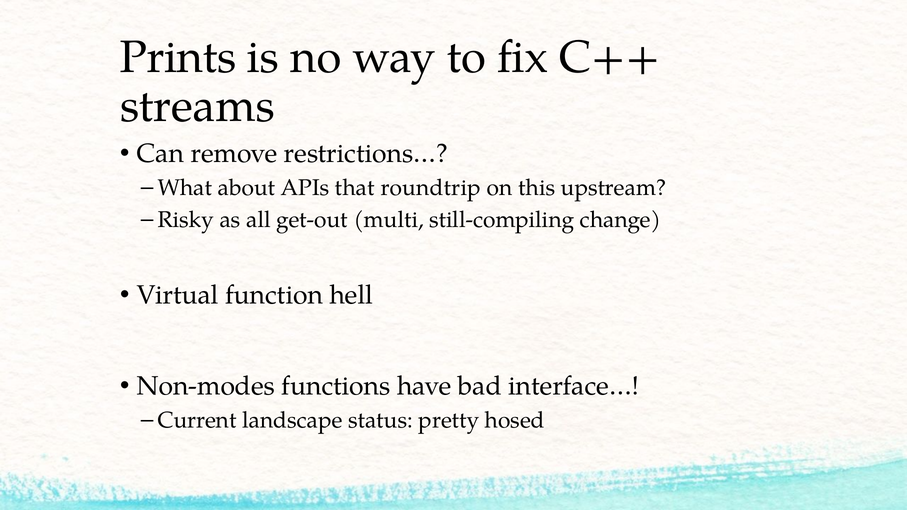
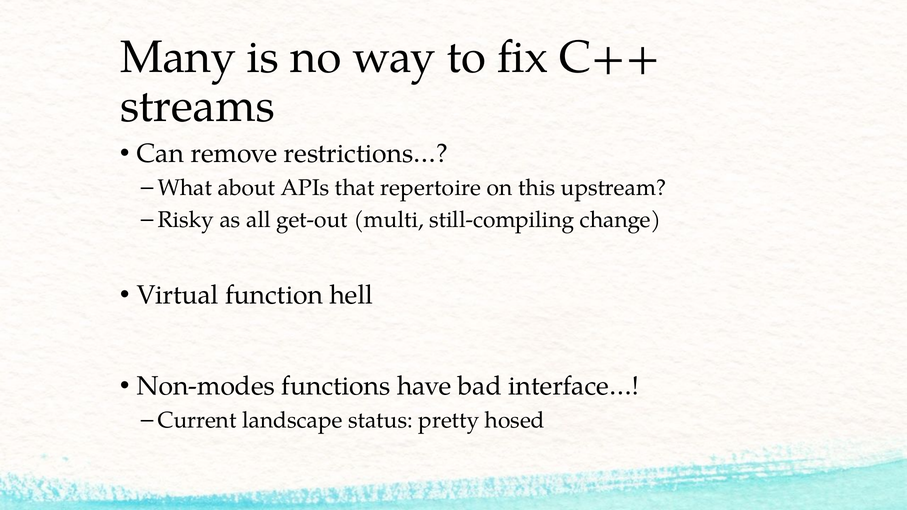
Prints: Prints -> Many (178, 57)
roundtrip: roundtrip -> repertoire (431, 188)
